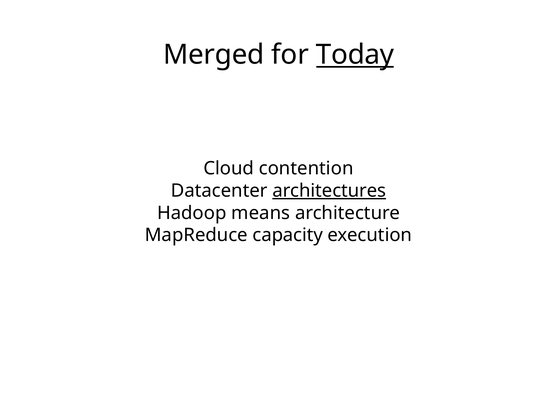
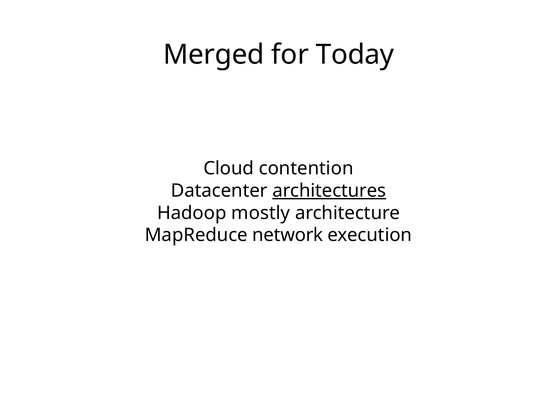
Today underline: present -> none (355, 55)
means: means -> mostly (261, 213)
capacity: capacity -> network (288, 236)
